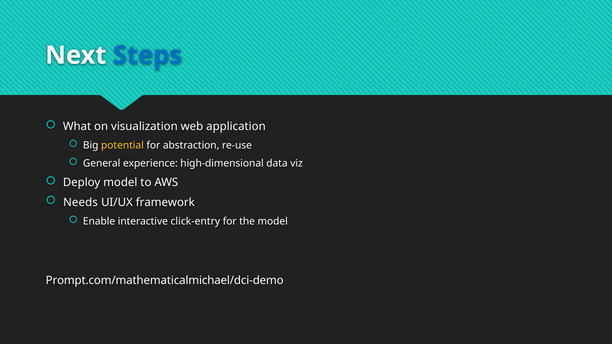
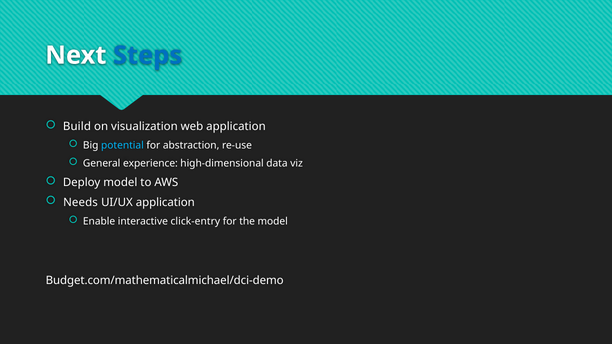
What: What -> Build (77, 127)
potential colour: yellow -> light blue (122, 145)
UI/UX framework: framework -> application (165, 203)
Prompt.com/mathematicalmichael/dci-demo: Prompt.com/mathematicalmichael/dci-demo -> Budget.com/mathematicalmichael/dci-demo (165, 281)
